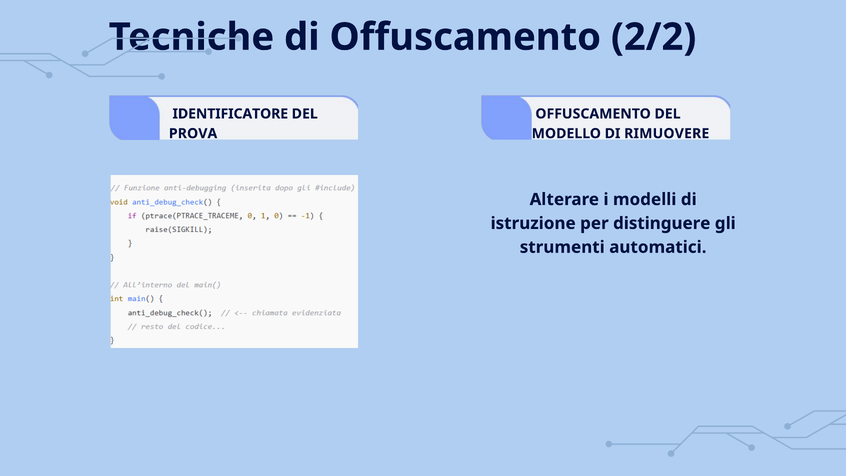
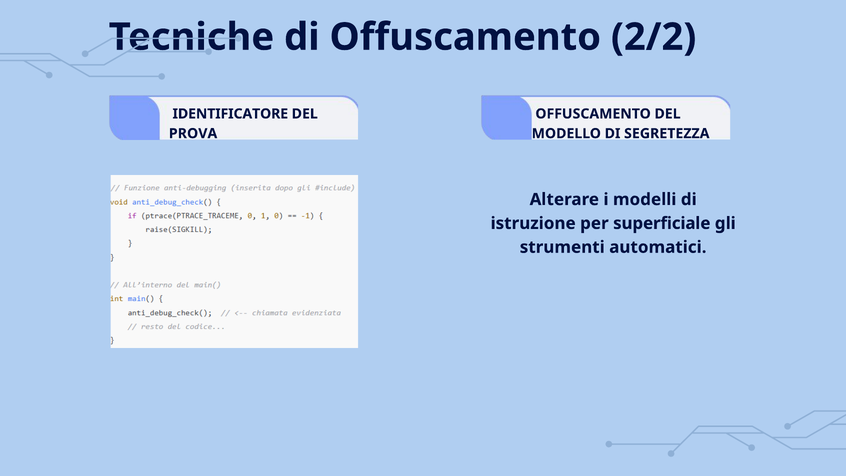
RIMUOVERE: RIMUOVERE -> SEGRETEZZA (667, 134)
distinguere: distinguere -> superficiale (662, 223)
